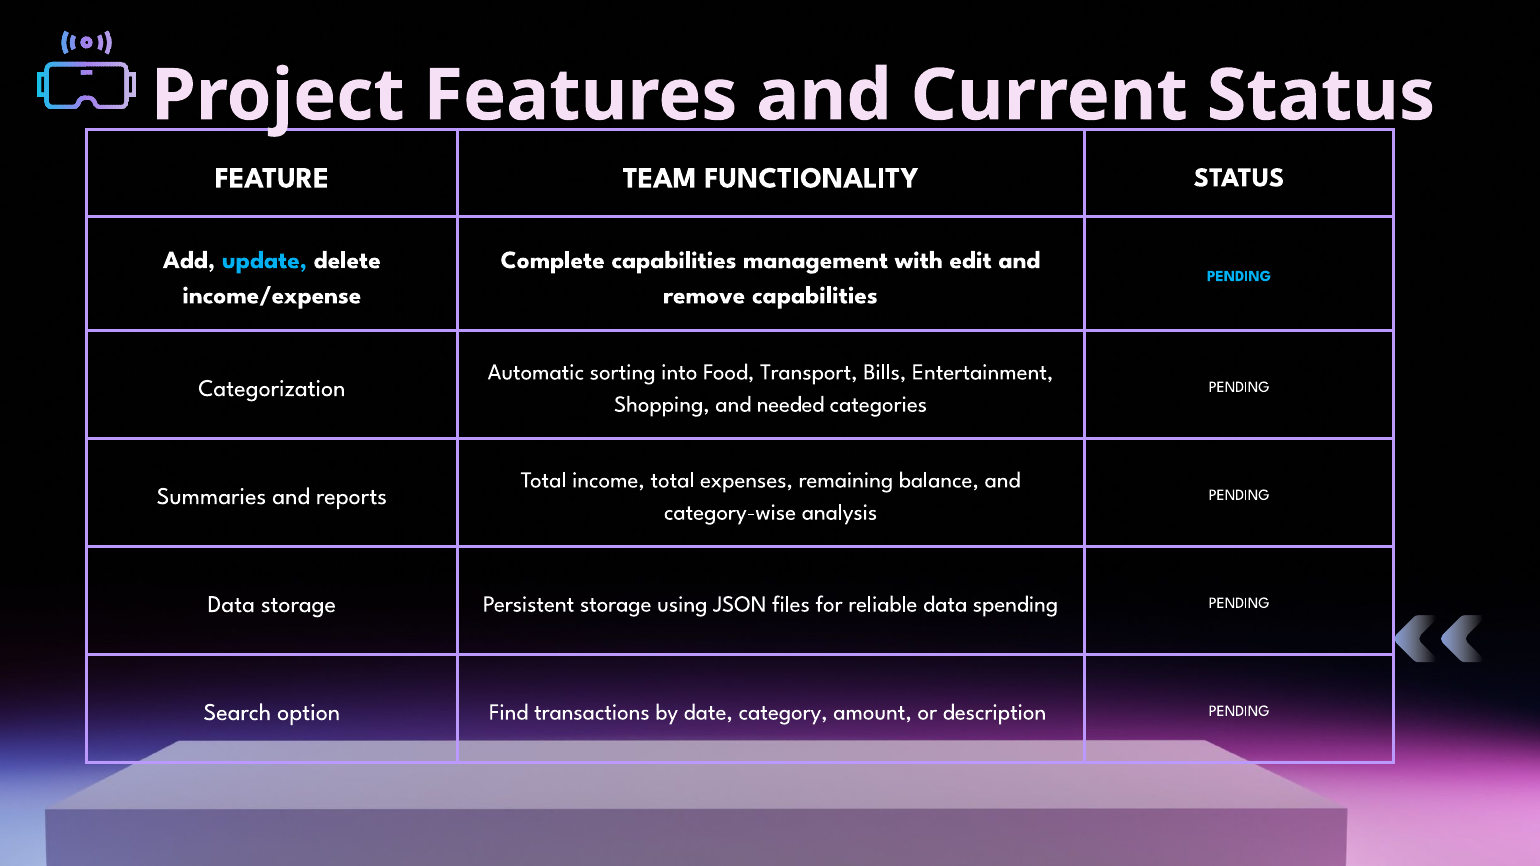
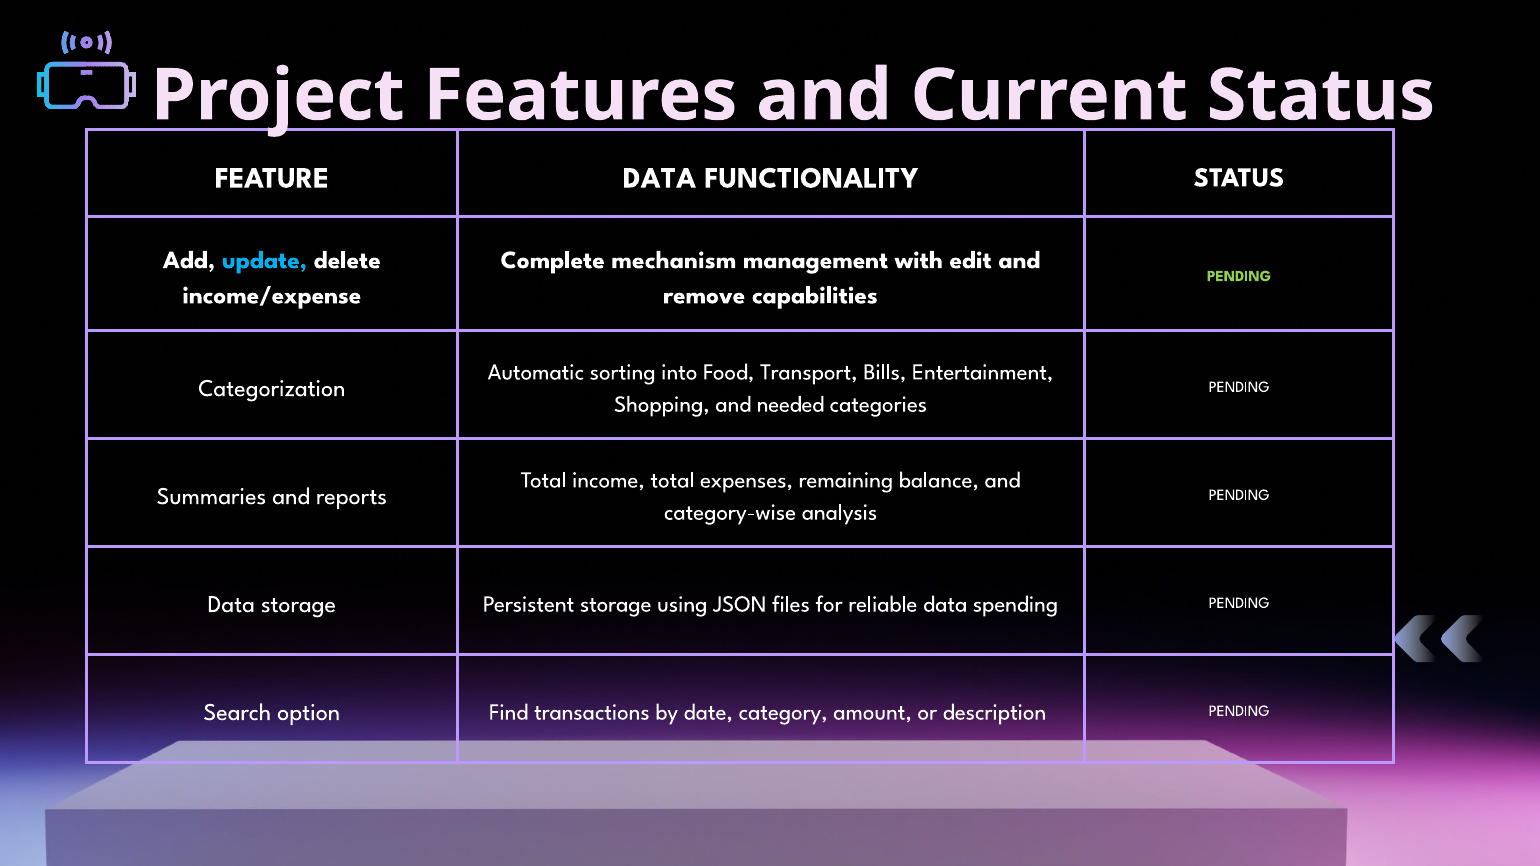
FEATURE TEAM: TEAM -> DATA (660, 178)
Complete capabilities: capabilities -> mechanism (674, 260)
PENDING colour: light blue -> light green (1239, 276)
